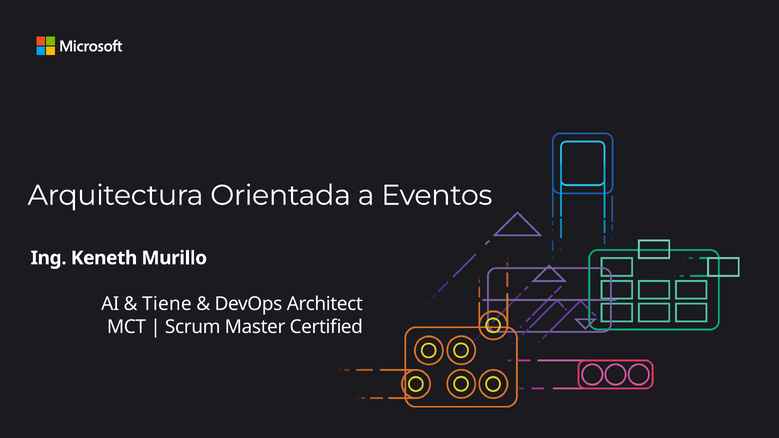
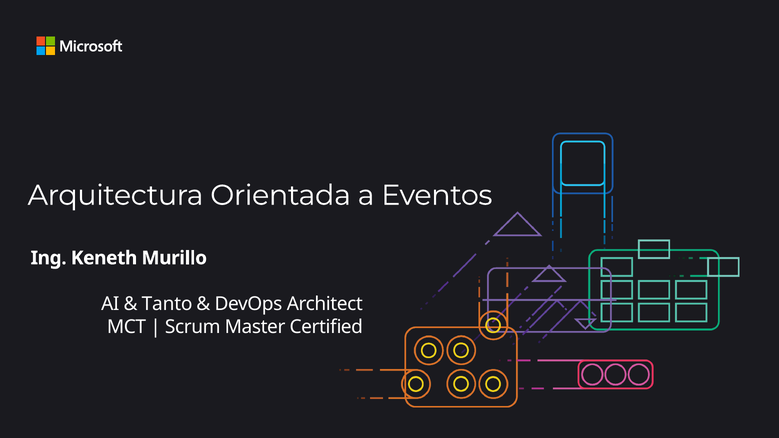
Tiene: Tiene -> Tanto (167, 304)
